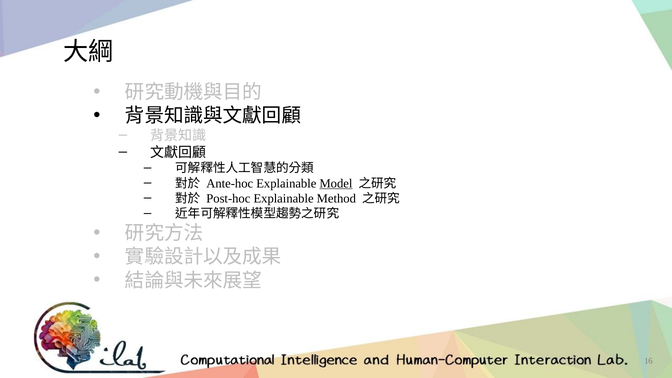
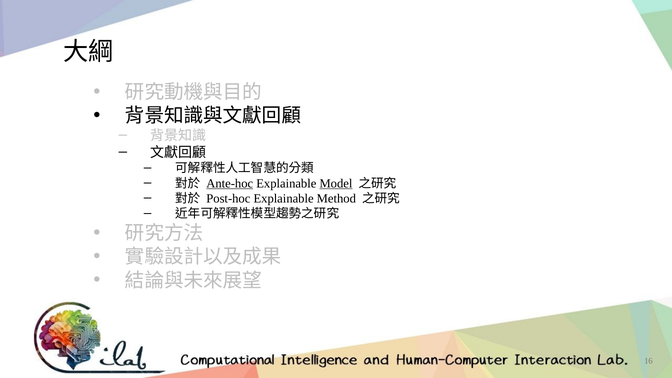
Ante-hoc underline: none -> present (230, 183)
